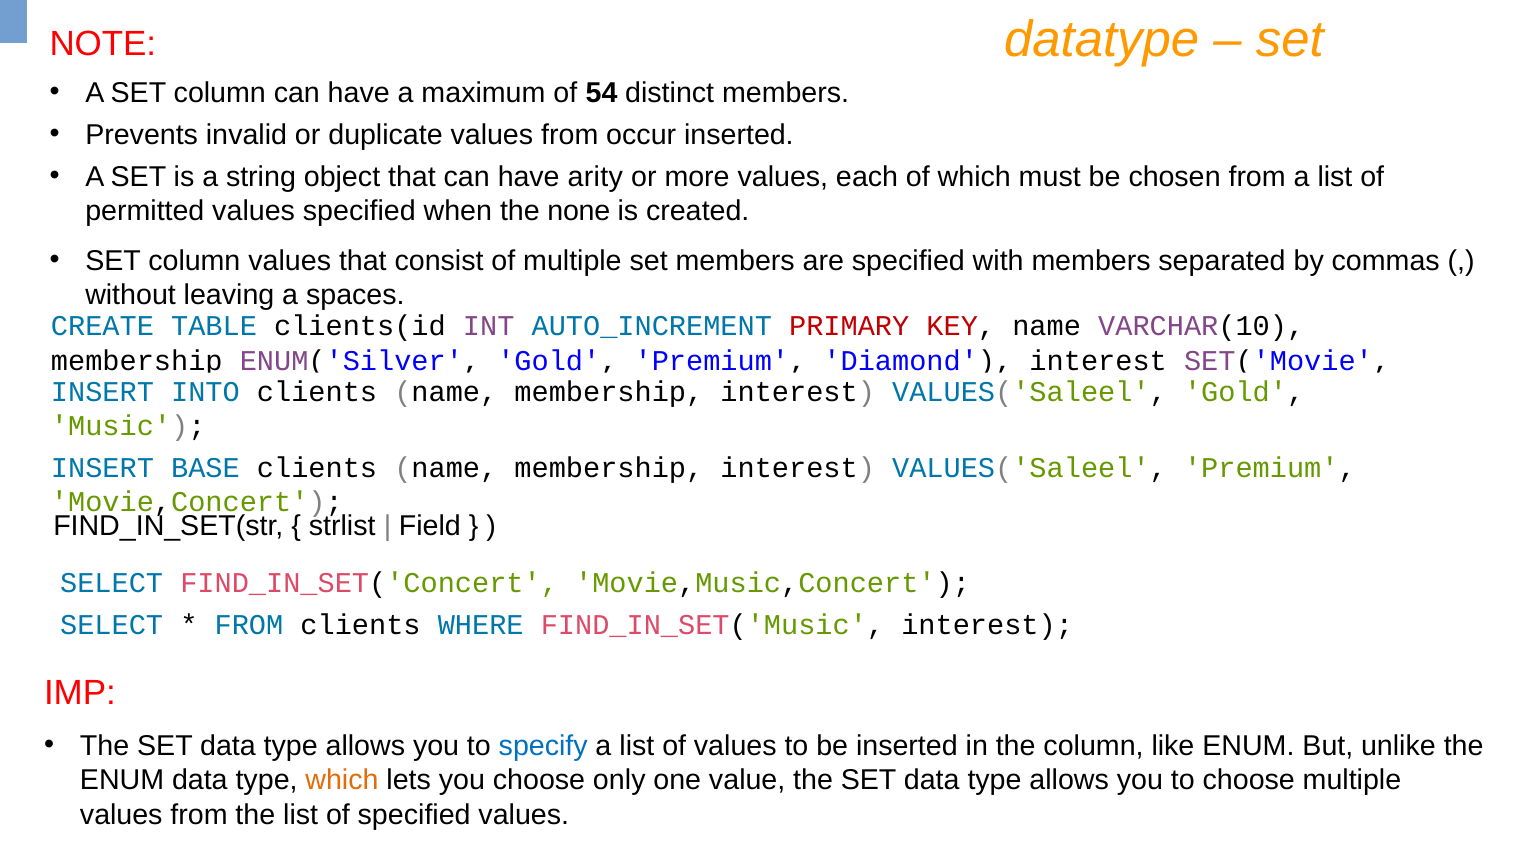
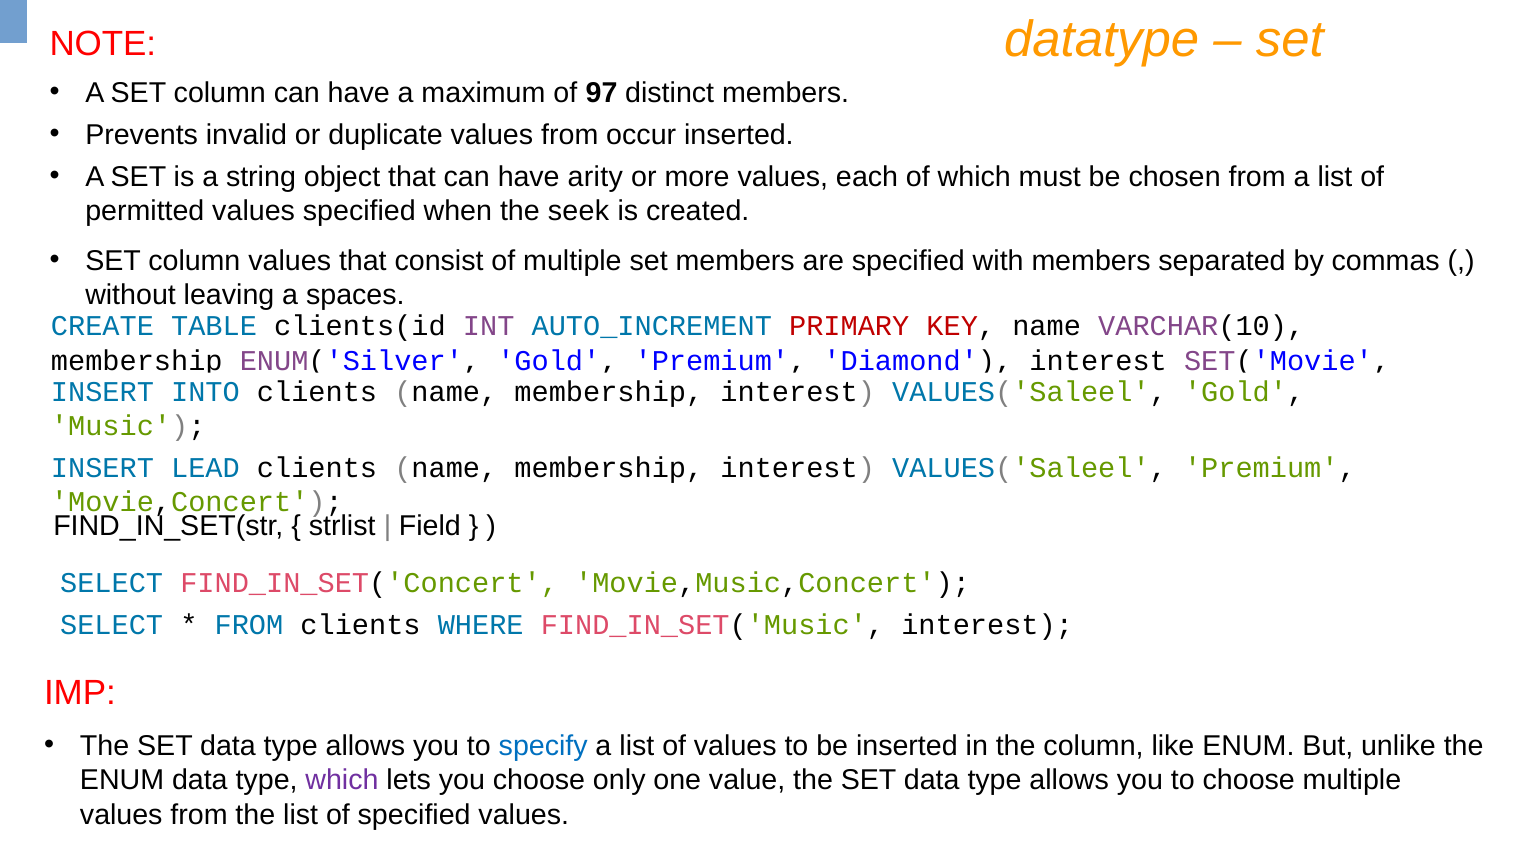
54: 54 -> 97 (602, 93)
none: none -> seek (579, 211)
BASE: BASE -> LEAD (205, 468)
which colour: orange -> purple (342, 780)
